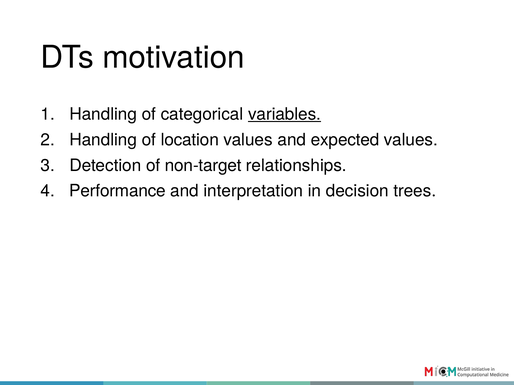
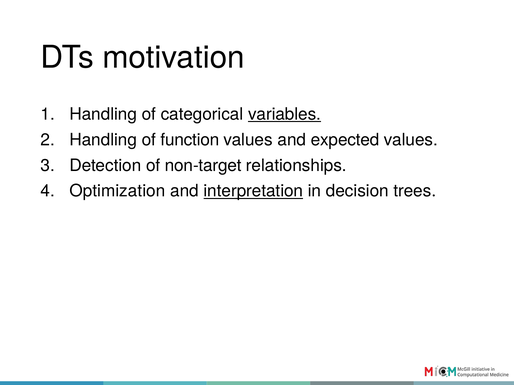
location: location -> function (190, 140)
Performance: Performance -> Optimization (117, 191)
interpretation underline: none -> present (253, 191)
